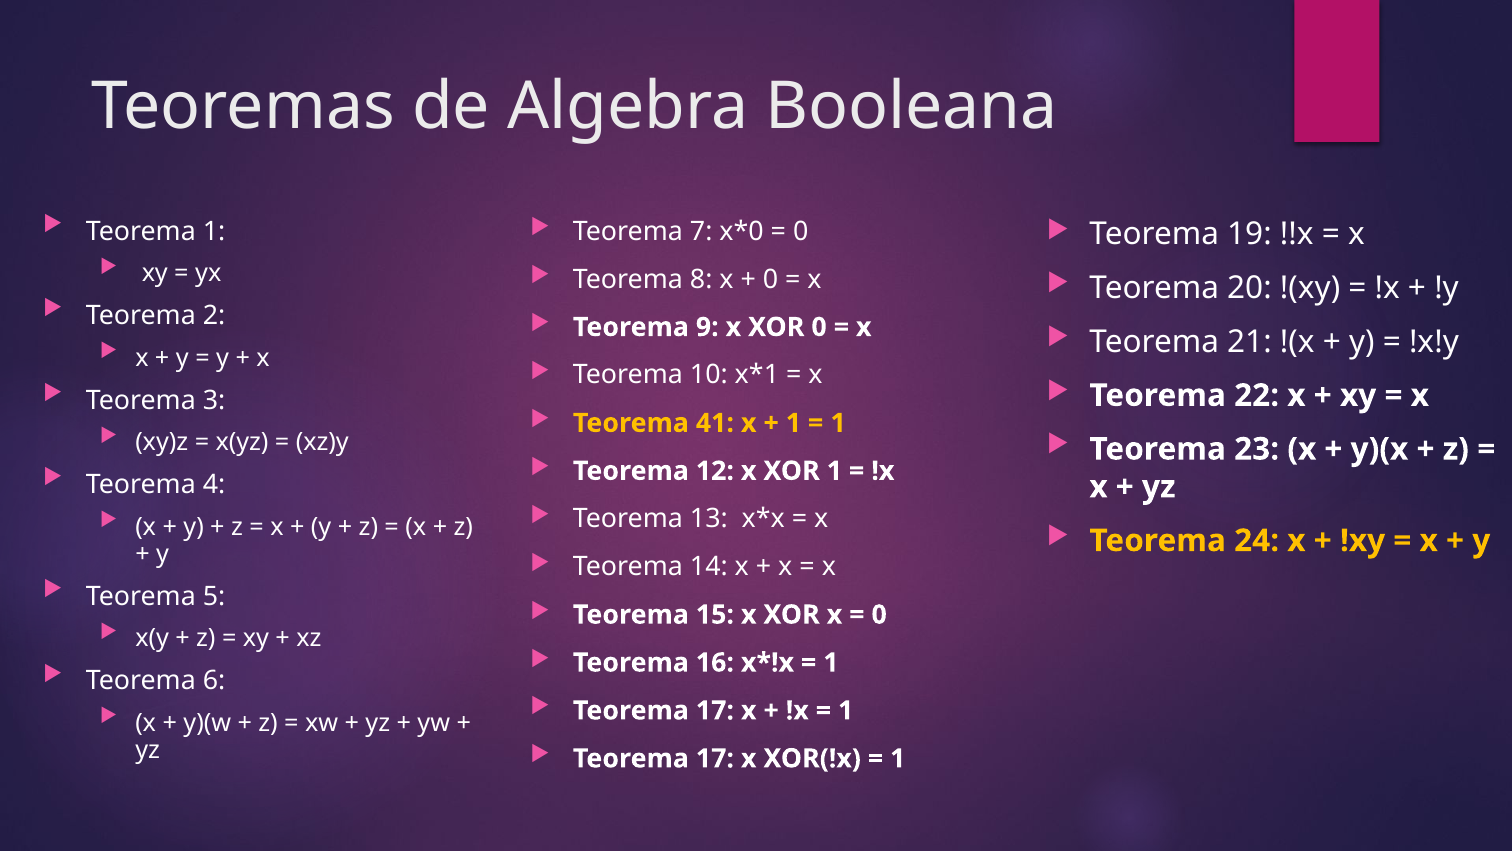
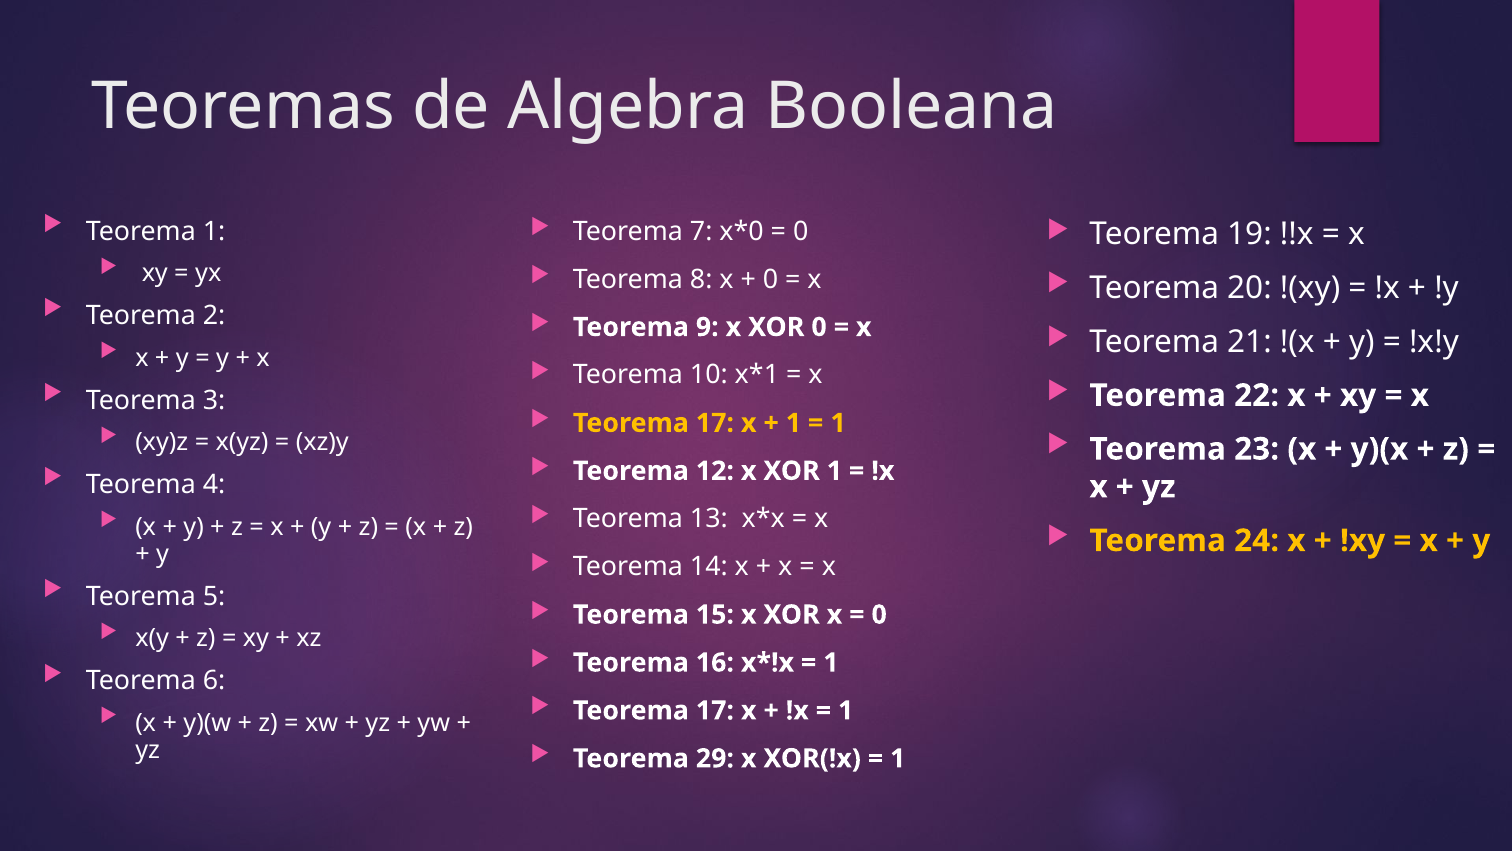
41: 41 -> 17 (715, 423)
17: 17 -> 29 (715, 758)
